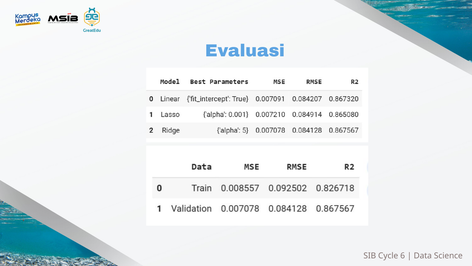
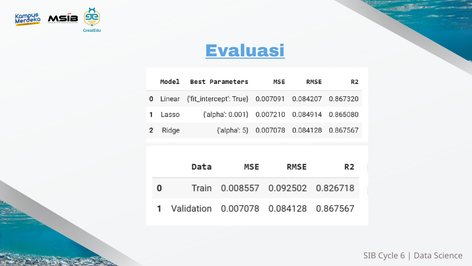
Evaluasi underline: none -> present (245, 51)
